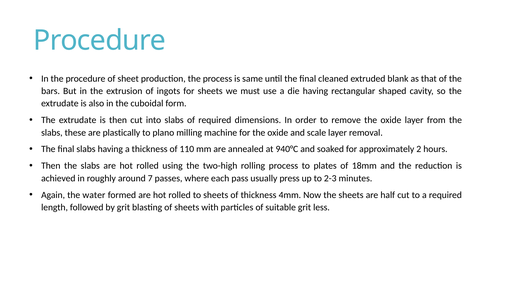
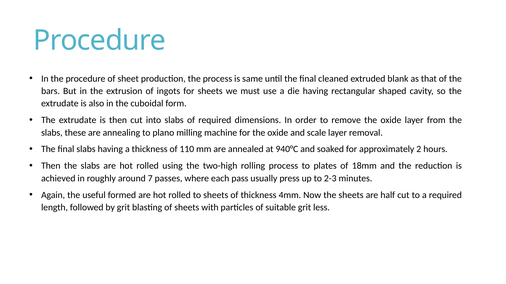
plastically: plastically -> annealing (121, 133)
water: water -> useful (94, 195)
